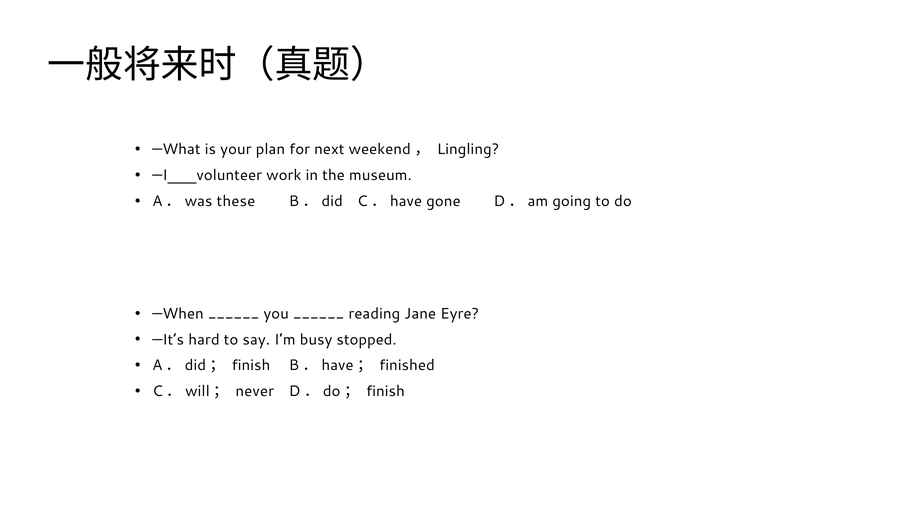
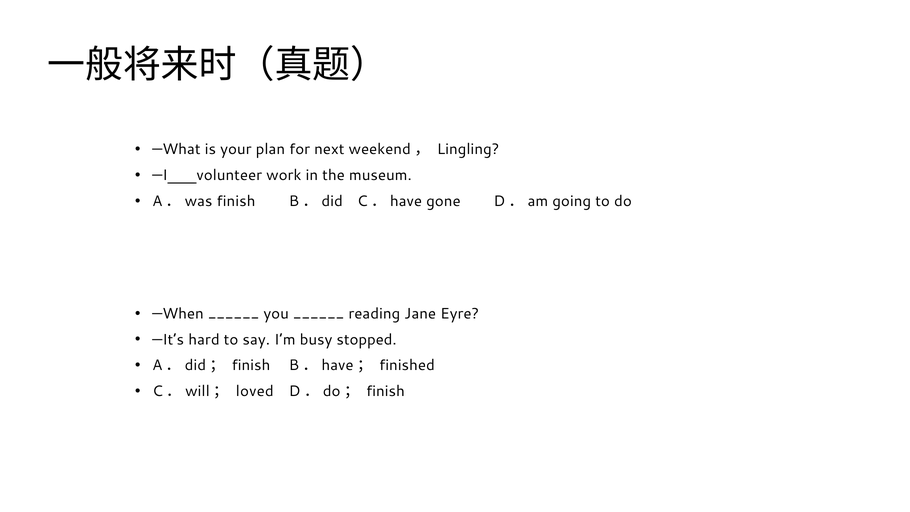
A．was these: these -> finish (236, 201)
never: never -> loved (255, 391)
